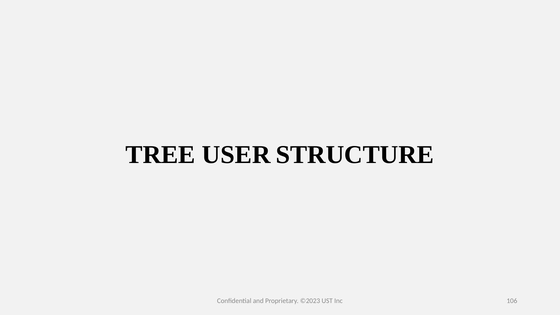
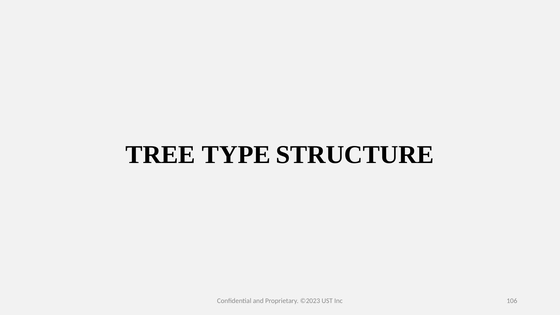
USER: USER -> TYPE (236, 155)
